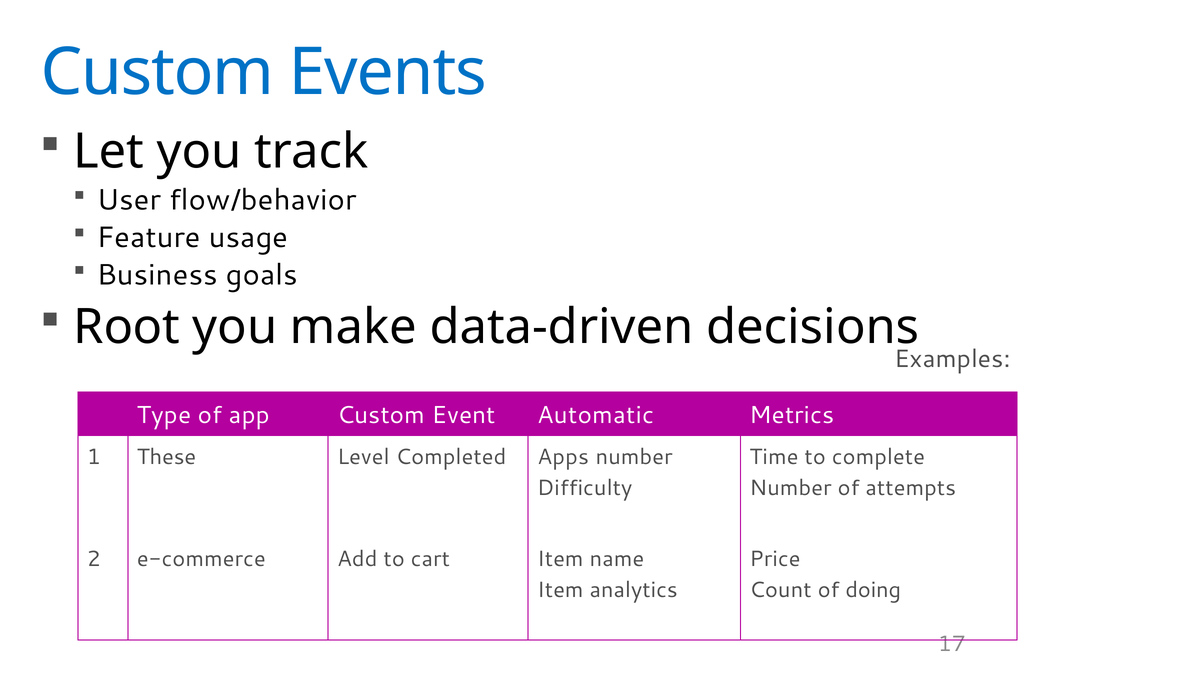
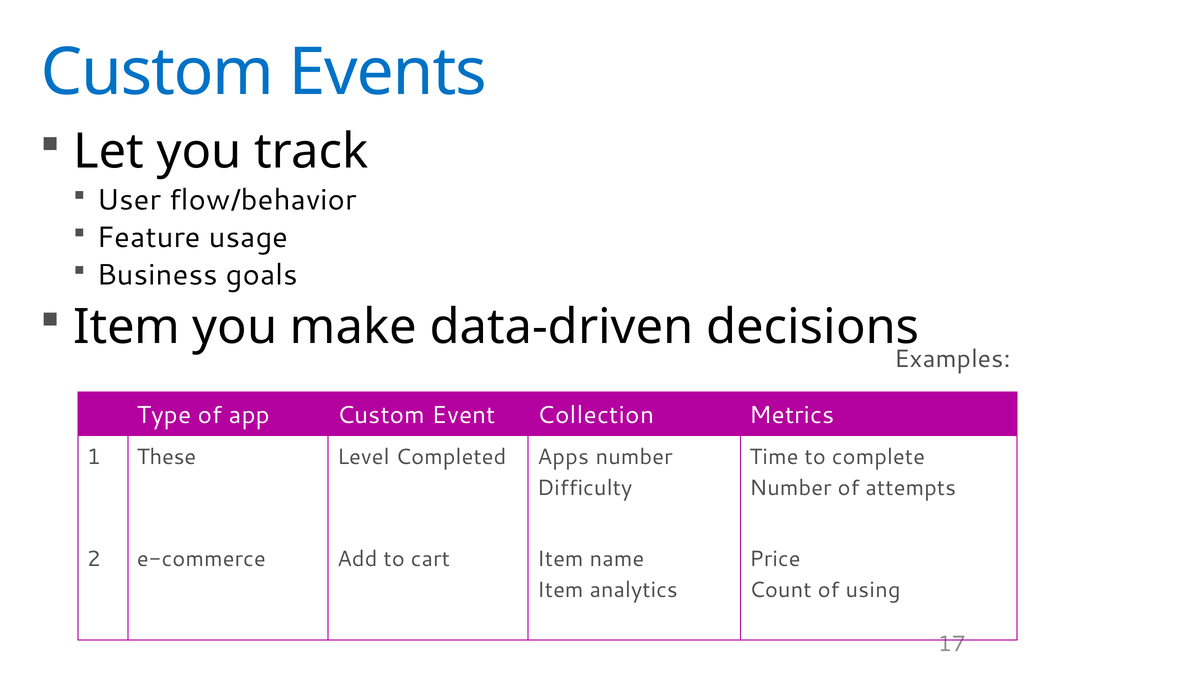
Root: Root -> Item (127, 327)
Automatic: Automatic -> Collection (596, 416)
doing: doing -> using (873, 590)
